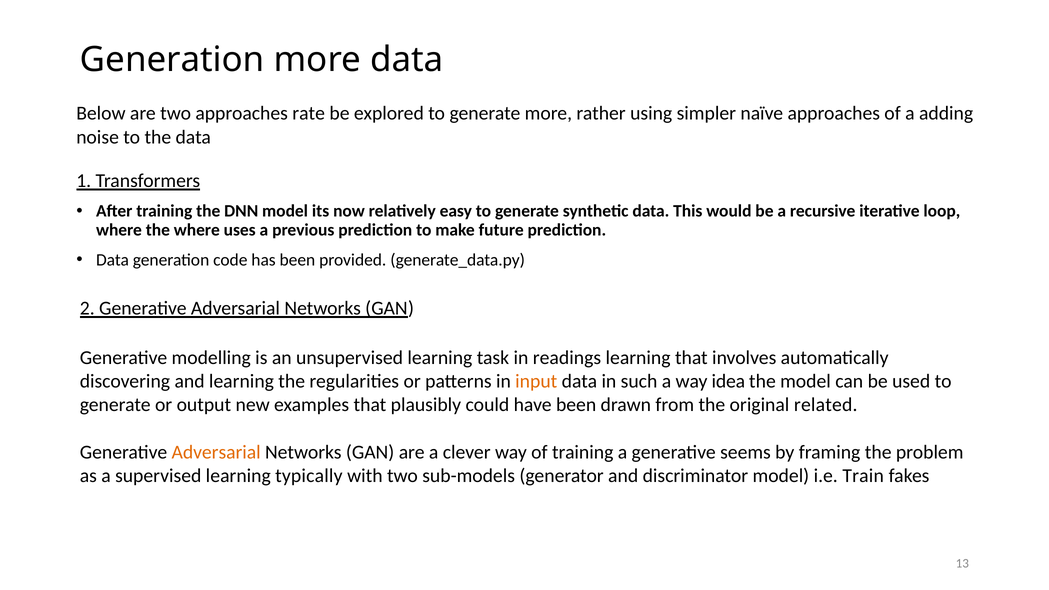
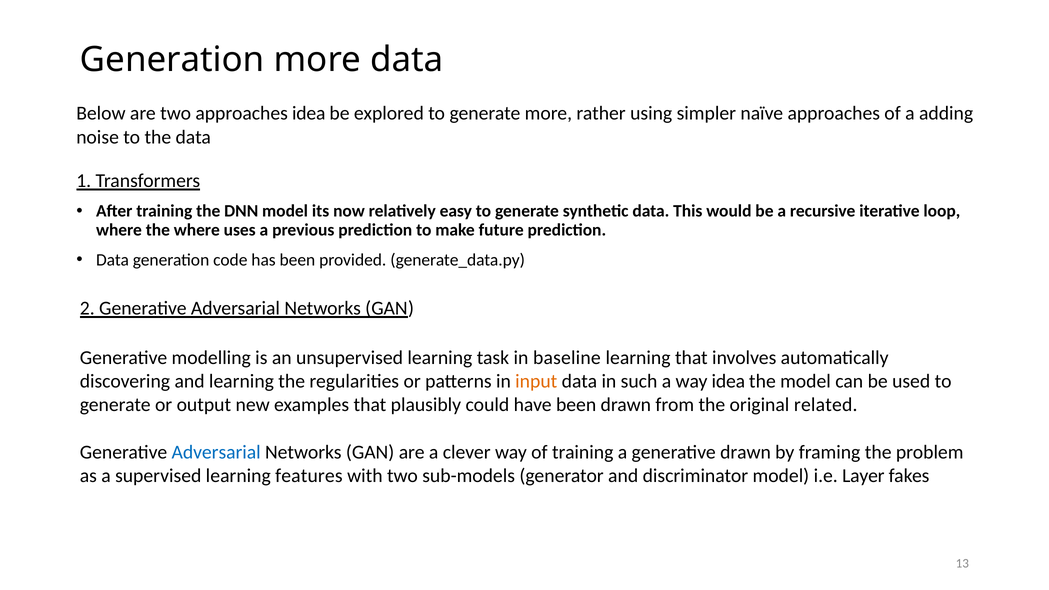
approaches rate: rate -> idea (309, 113)
readings: readings -> baseline (567, 358)
Adversarial colour: orange -> blue (216, 452)
generative seems: seems -> drawn (746, 452)
typically: typically -> features (309, 476)
Train: Train -> Layer (863, 476)
